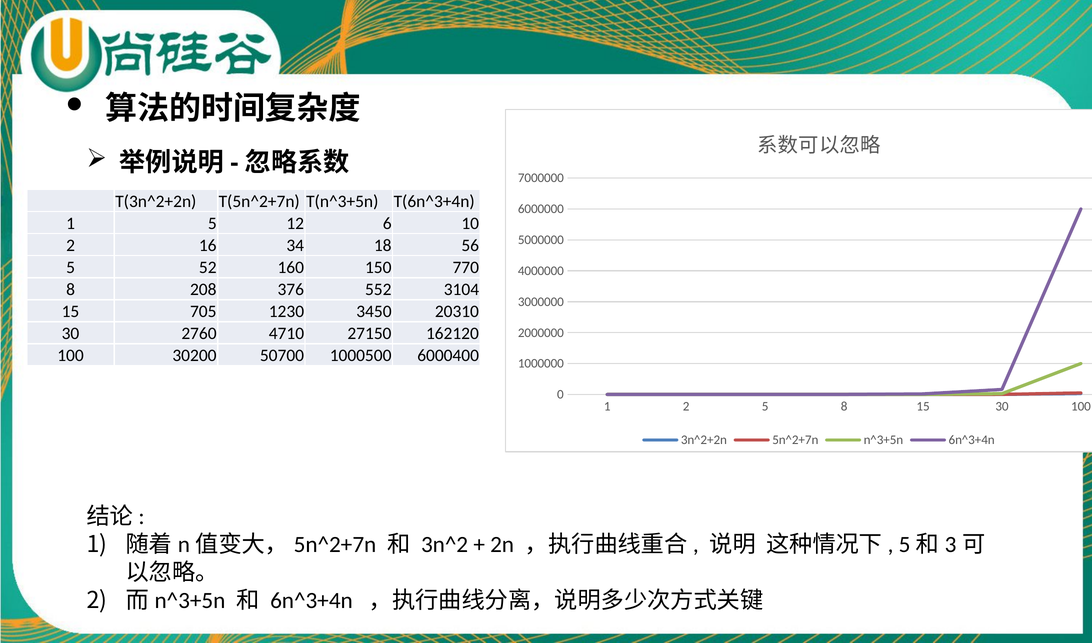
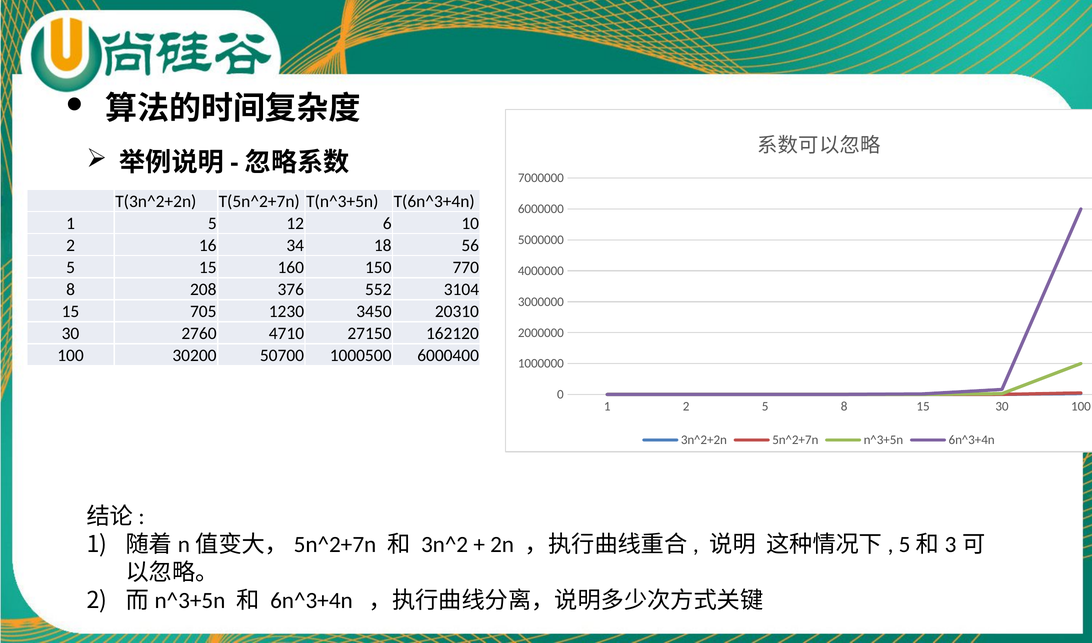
5 52: 52 -> 15 (208, 267)
